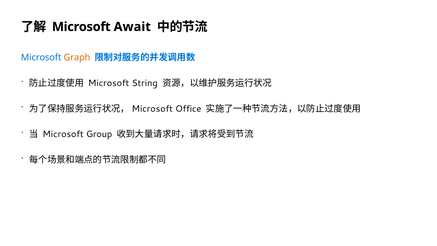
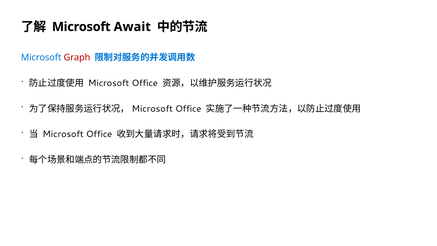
Graph colour: orange -> red (77, 58)
String: String -> Office (145, 83)
Group: Group -> Office (99, 134)
